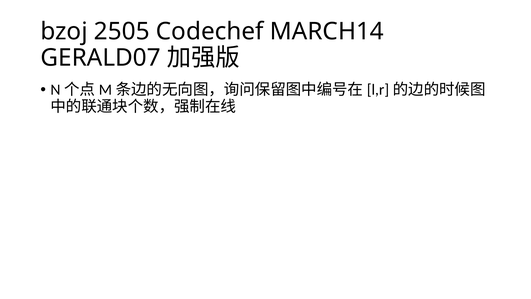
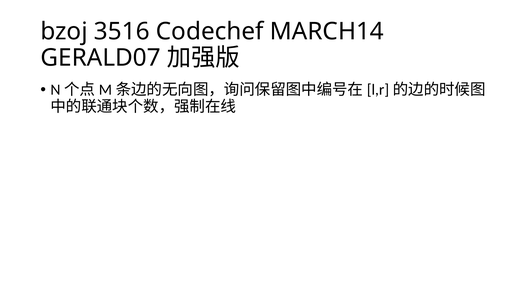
2505: 2505 -> 3516 (122, 31)
